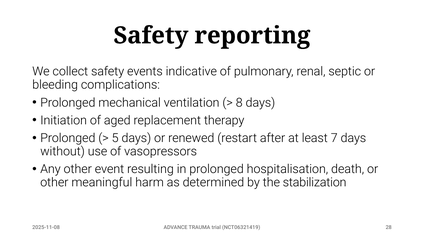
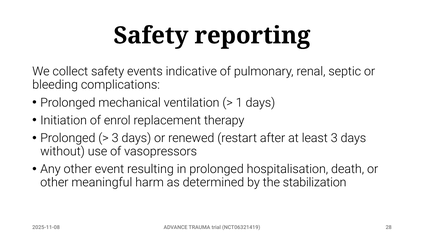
8: 8 -> 1 (239, 103)
aged: aged -> enrol (117, 121)
5: 5 -> 3 (115, 138)
least 7: 7 -> 3 (334, 138)
